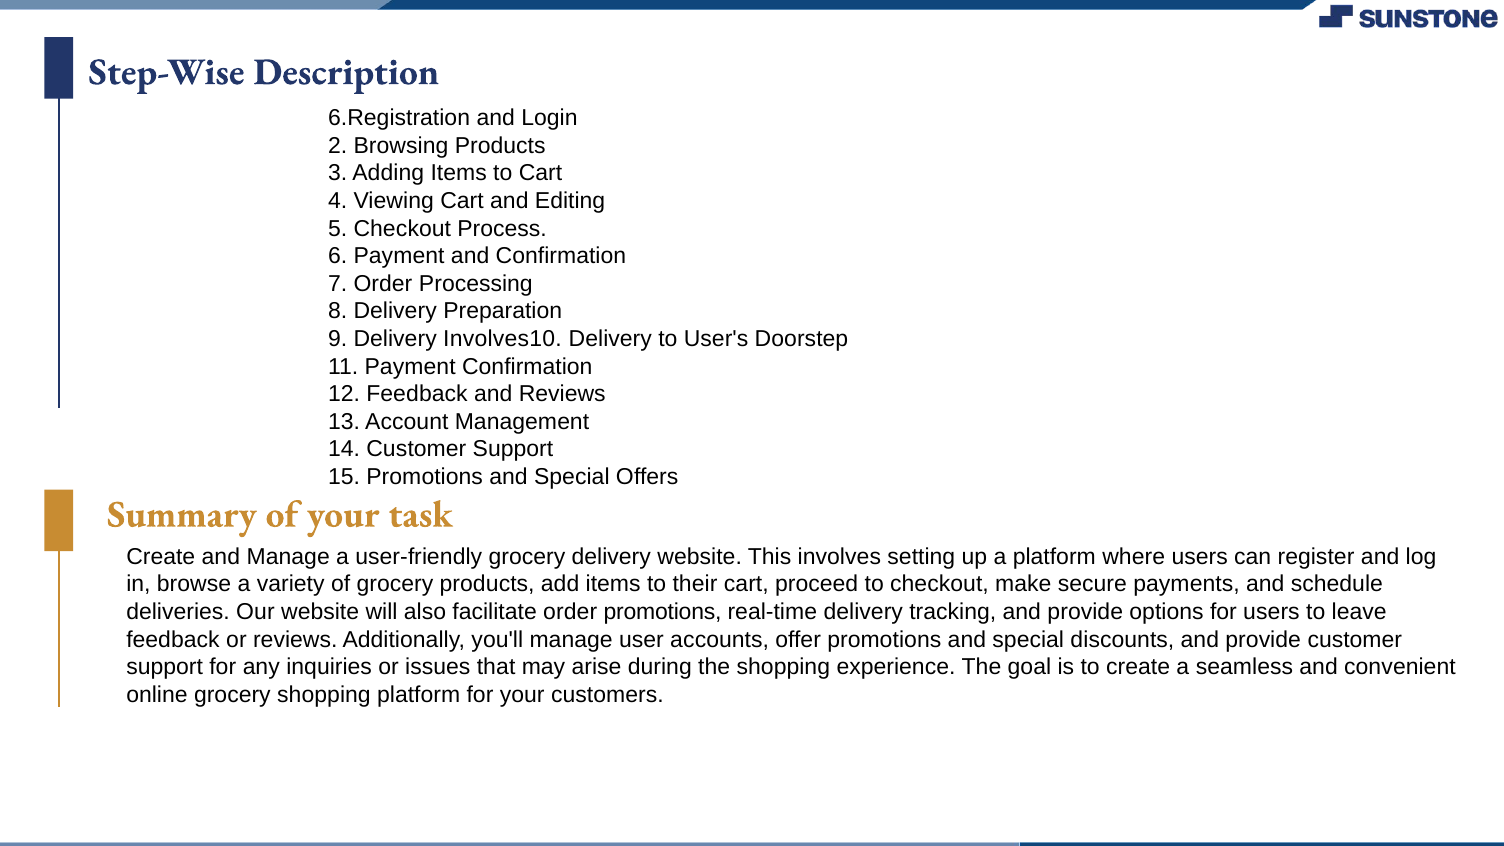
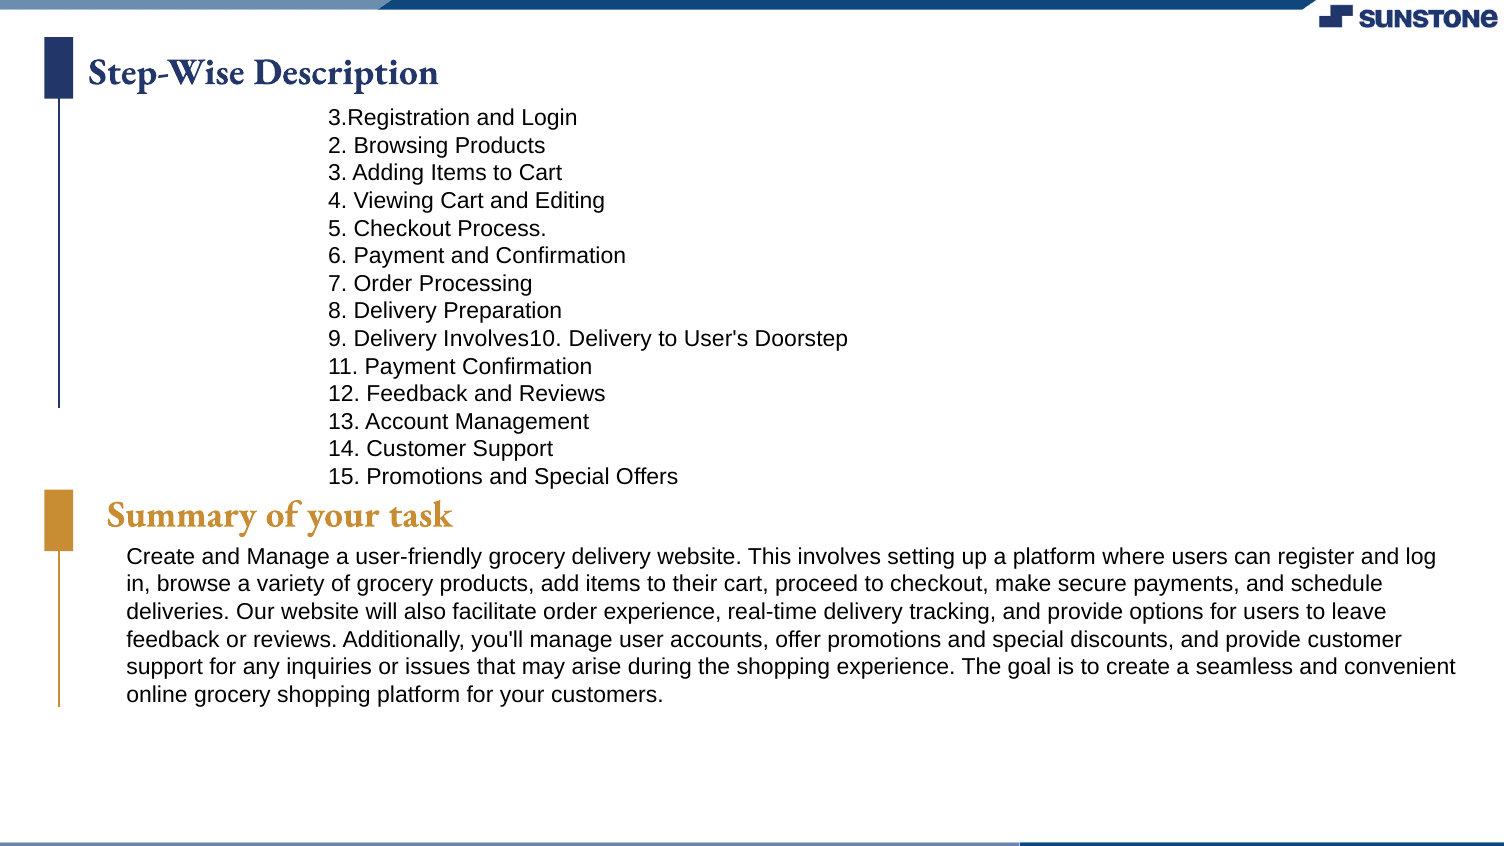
6.Registration: 6.Registration -> 3.Registration (399, 118)
order promotions: promotions -> experience (662, 612)
